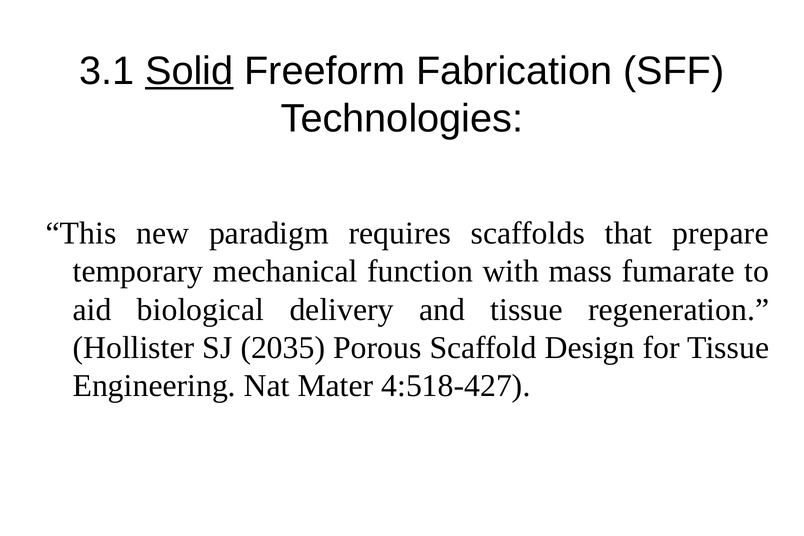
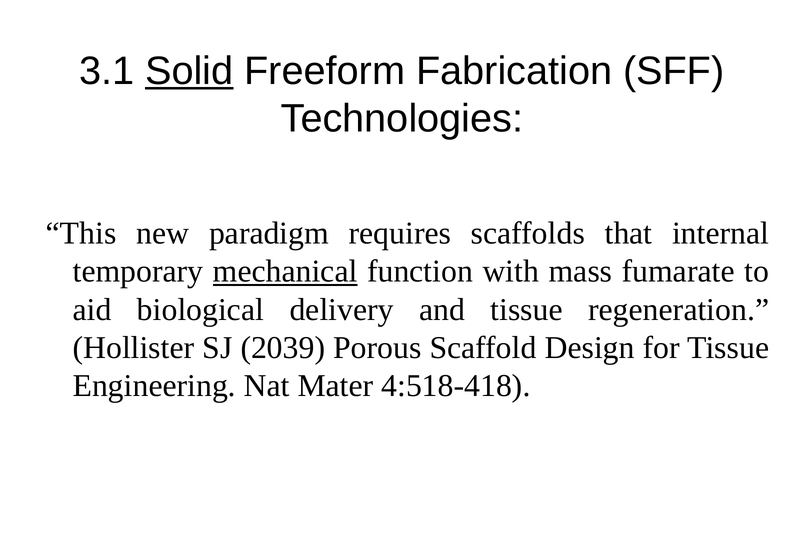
prepare: prepare -> internal (721, 233)
mechanical underline: none -> present (285, 271)
2035: 2035 -> 2039 (283, 348)
4:518-427: 4:518-427 -> 4:518-418 (456, 386)
